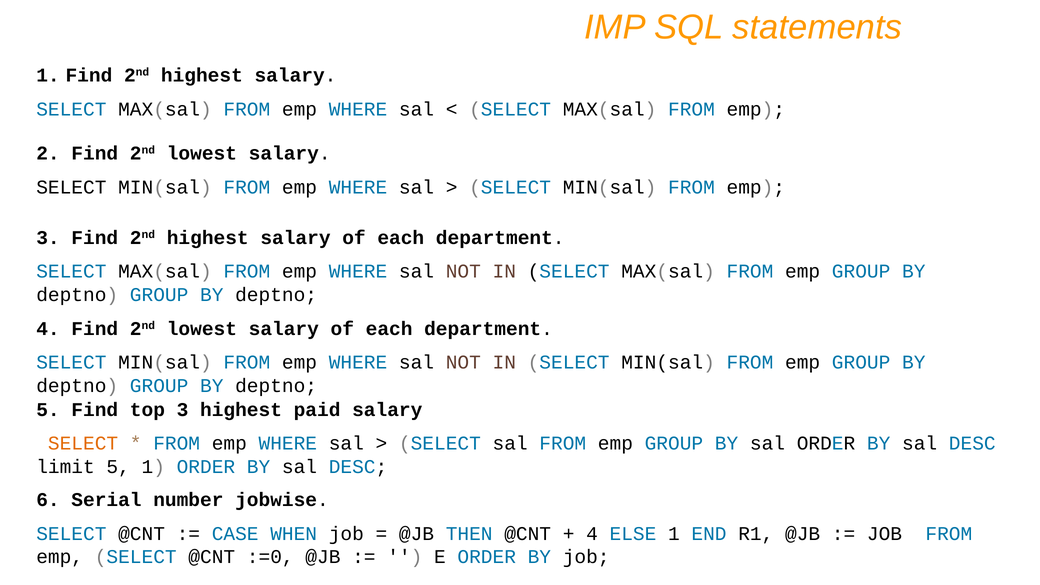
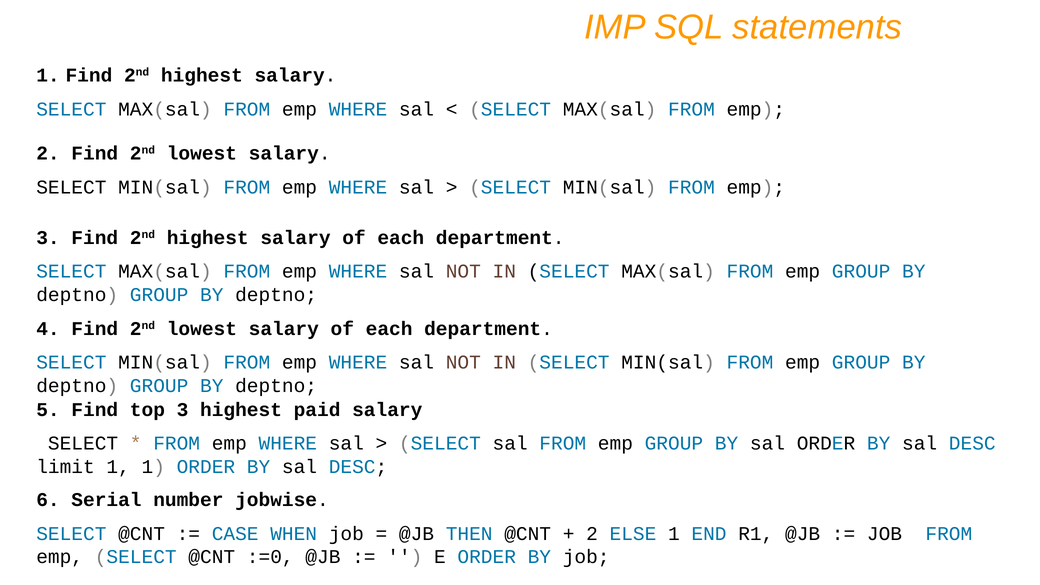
SELECT colour: orange -> black (83, 443)
limit 5: 5 -> 1 (118, 467)
4: 4 -> 2 (592, 534)
